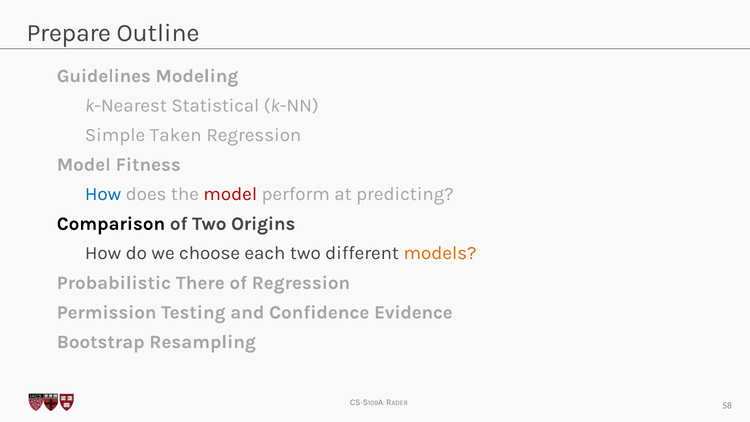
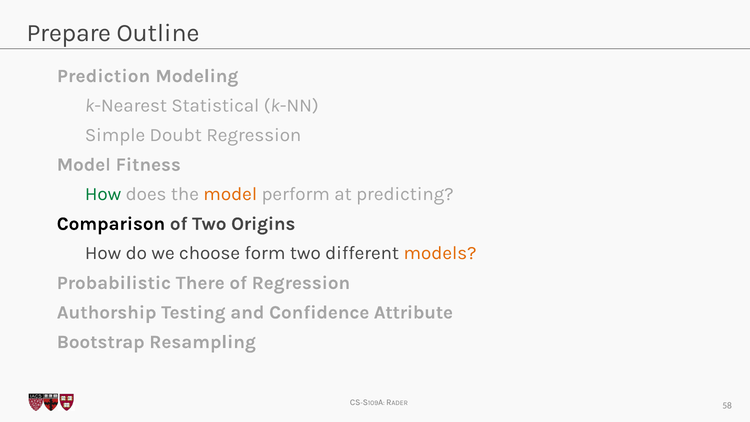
Guidelines: Guidelines -> Prediction (104, 76)
Taken: Taken -> Doubt (176, 135)
How colour: blue -> green (103, 194)
model colour: red -> orange (230, 194)
each: each -> form (265, 253)
Permission: Permission -> Authorship (107, 312)
Evidence: Evidence -> Attribute (413, 312)
